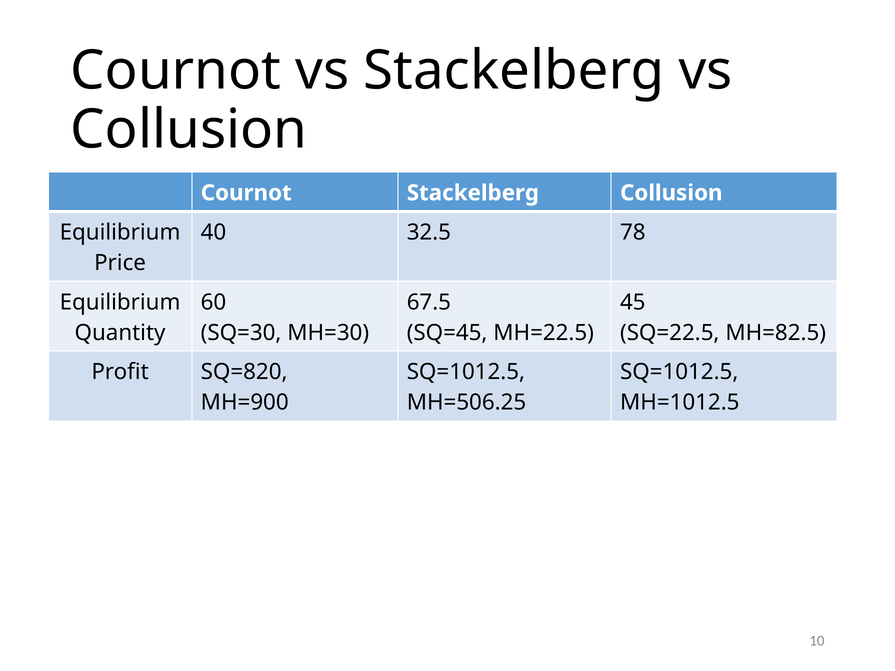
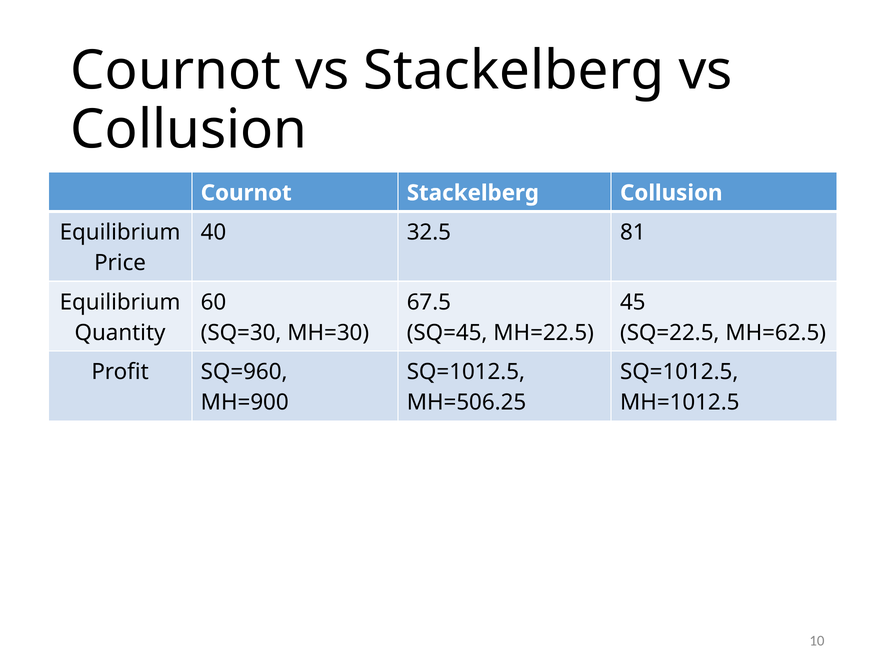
78: 78 -> 81 (633, 232)
MH=82.5: MH=82.5 -> MH=62.5 (776, 333)
SQ=820: SQ=820 -> SQ=960 (244, 372)
